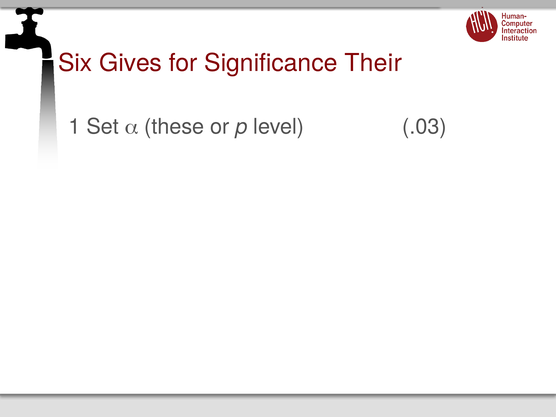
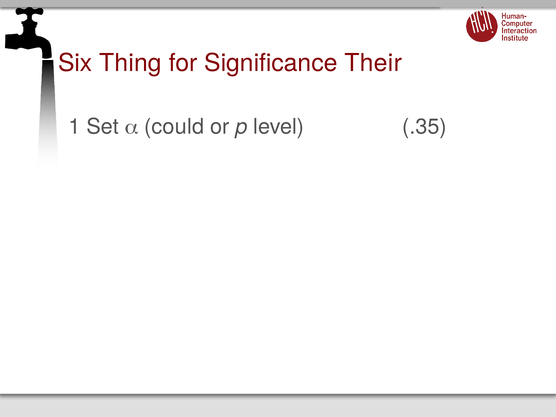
Gives: Gives -> Thing (130, 63)
these: these -> could (174, 127)
.03: .03 -> .35 (424, 127)
